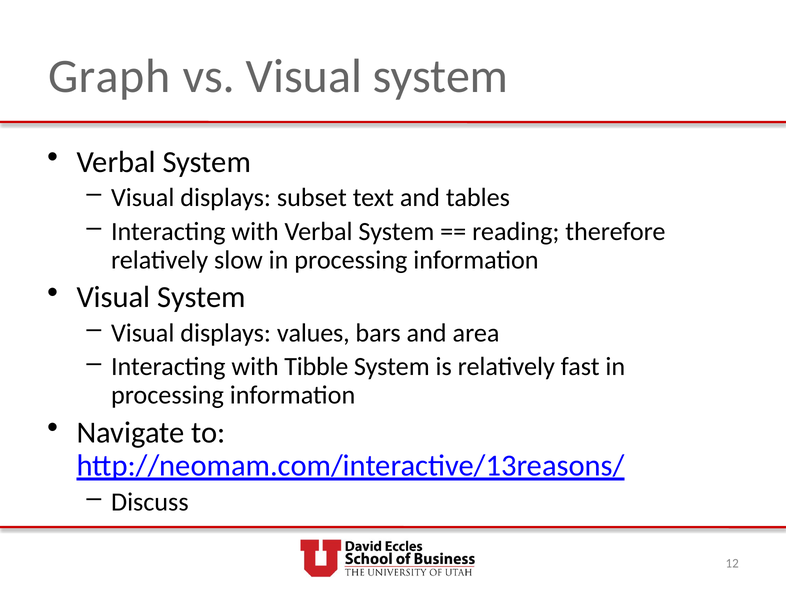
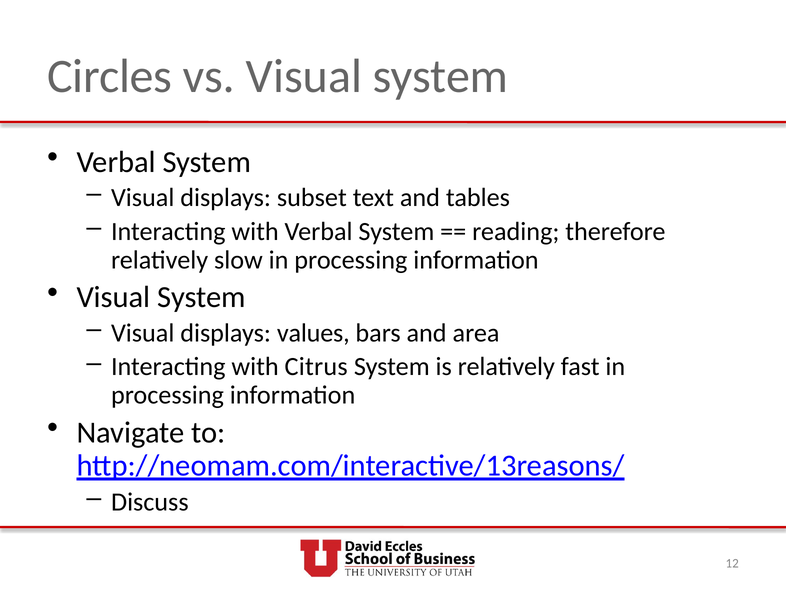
Graph: Graph -> Circles (110, 76)
Tibble: Tibble -> Citrus (316, 367)
